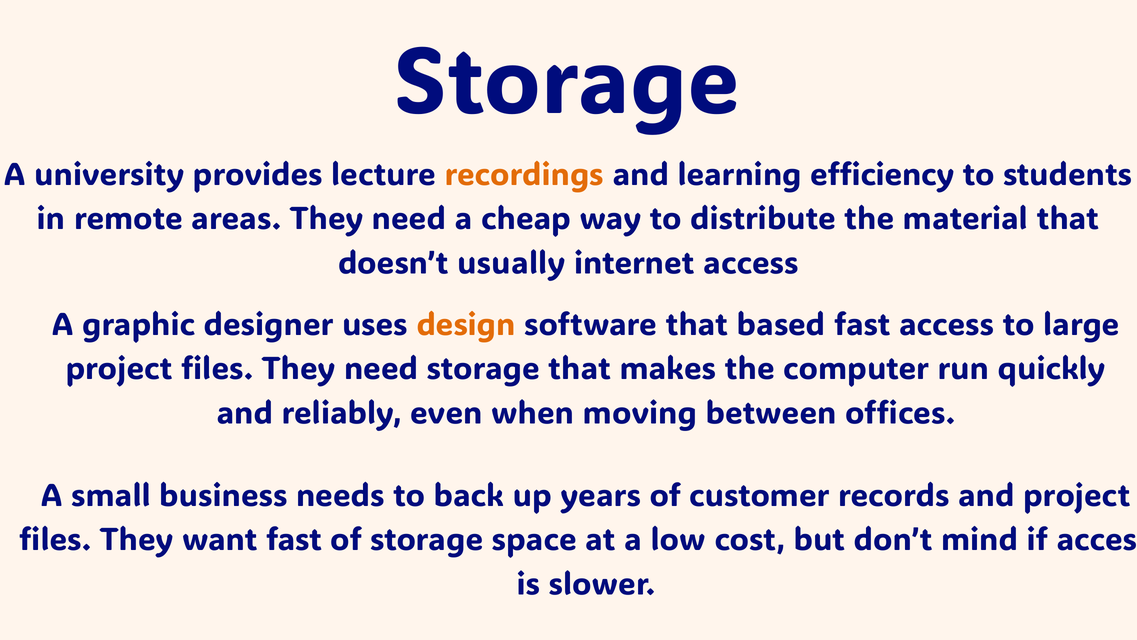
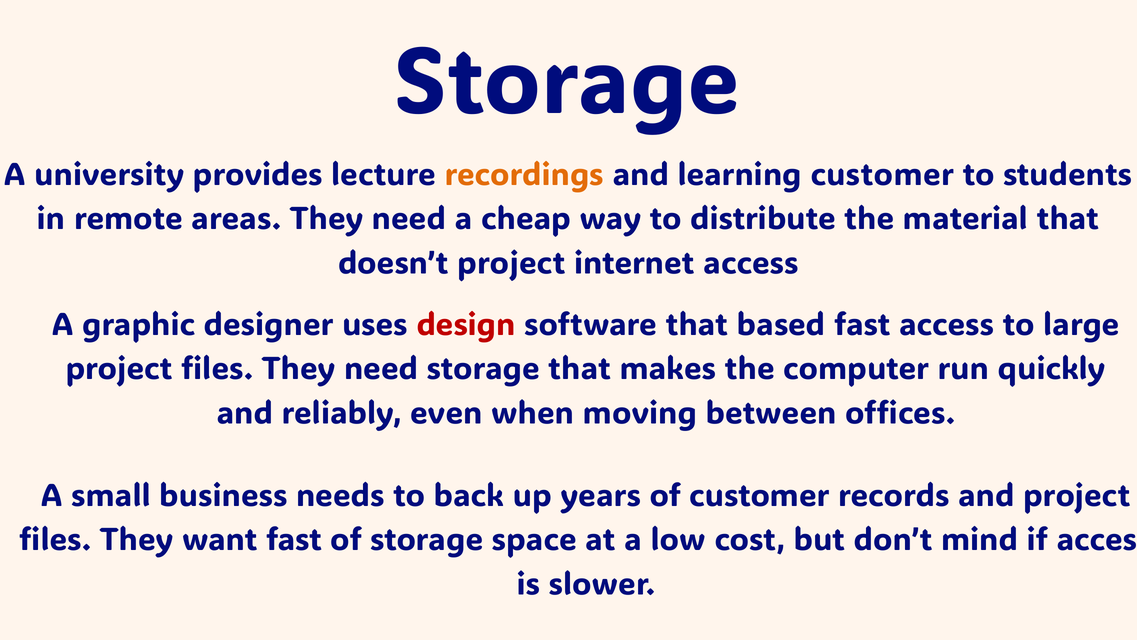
learning efficiency: efficiency -> customer (882, 175)
doesn’t usually: usually -> project (511, 263)
design colour: orange -> red (466, 325)
